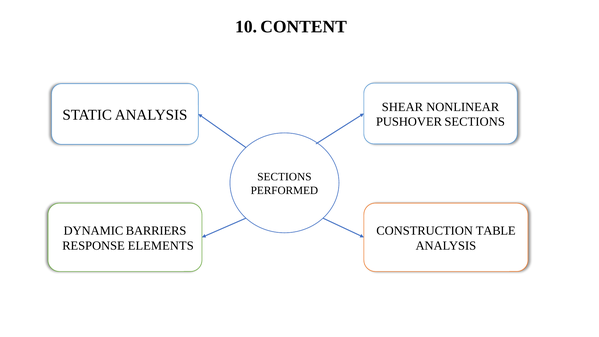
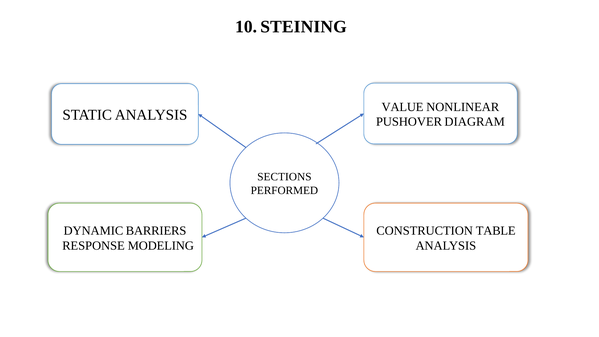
CONTENT: CONTENT -> STEINING (304, 27)
SHEAR: SHEAR -> VALUE (403, 107)
PUSHOVER SECTIONS: SECTIONS -> DIAGRAM (475, 122)
ELEMENTS: ELEMENTS -> MODELING (161, 246)
